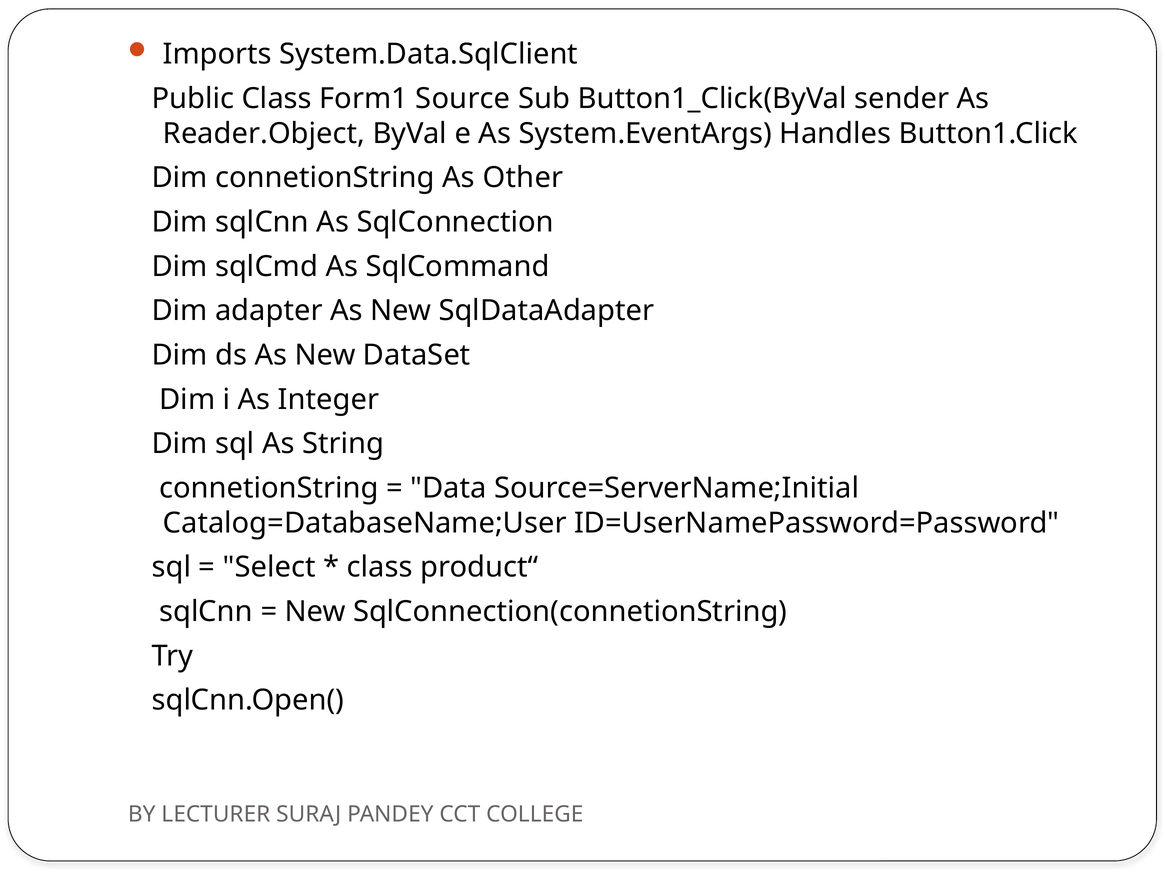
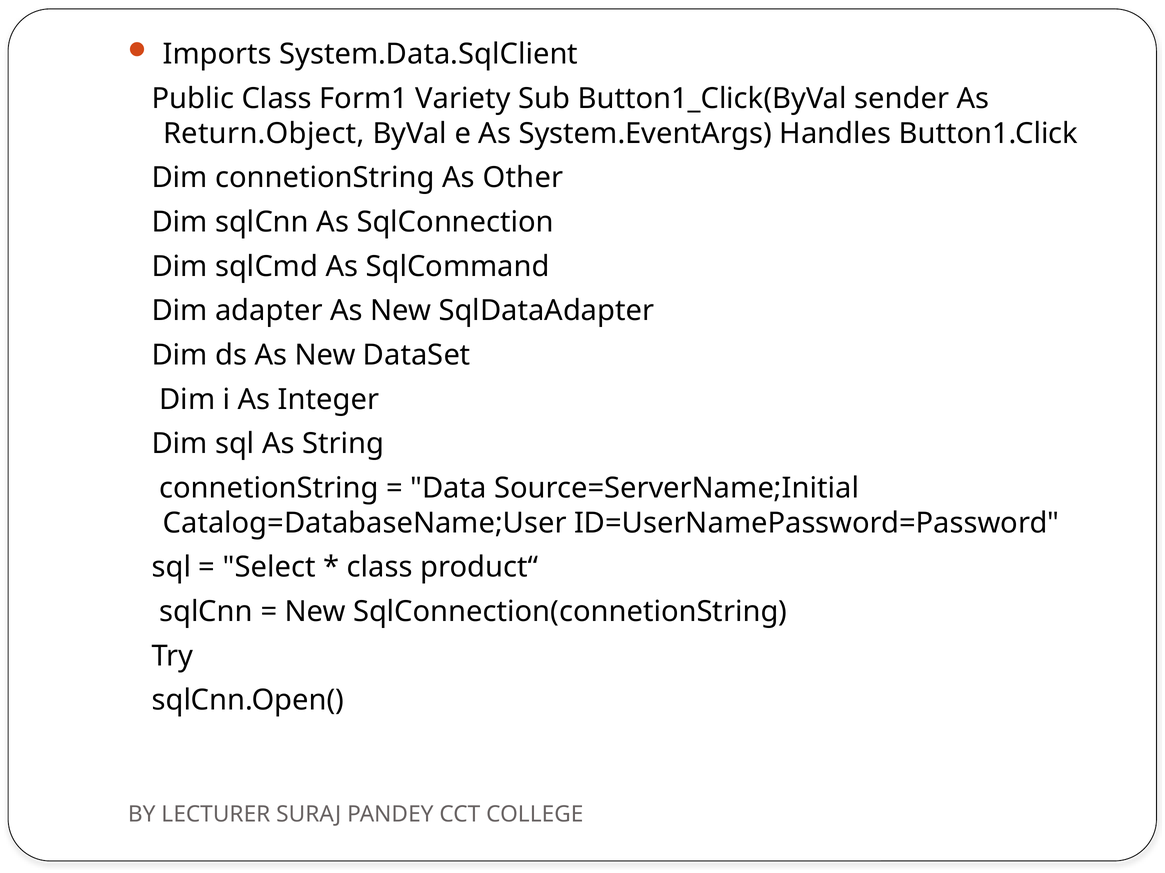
Source: Source -> Variety (463, 99)
Reader.Object: Reader.Object -> Return.Object (264, 134)
